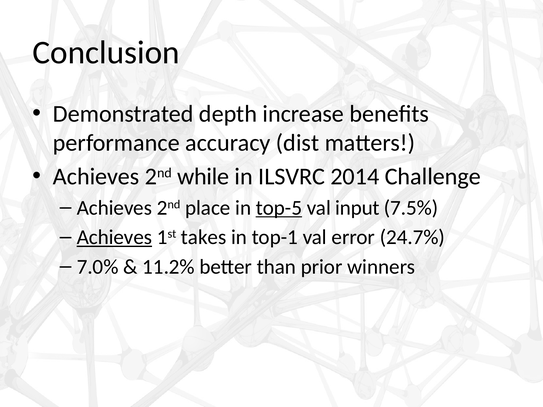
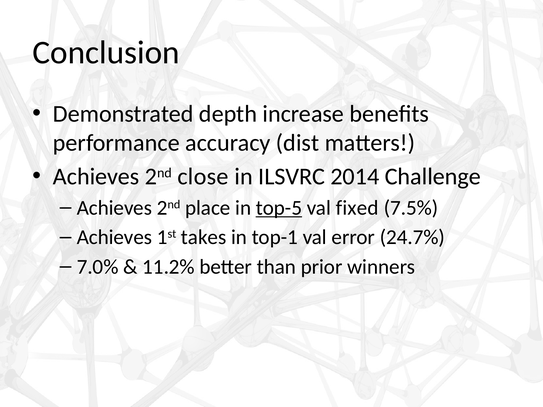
while: while -> close (203, 177)
input: input -> fixed (357, 208)
Achieves underline: present -> none (114, 237)
